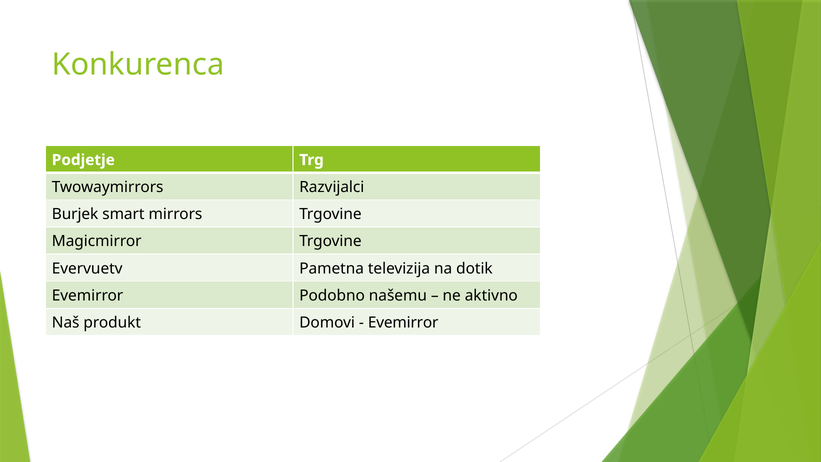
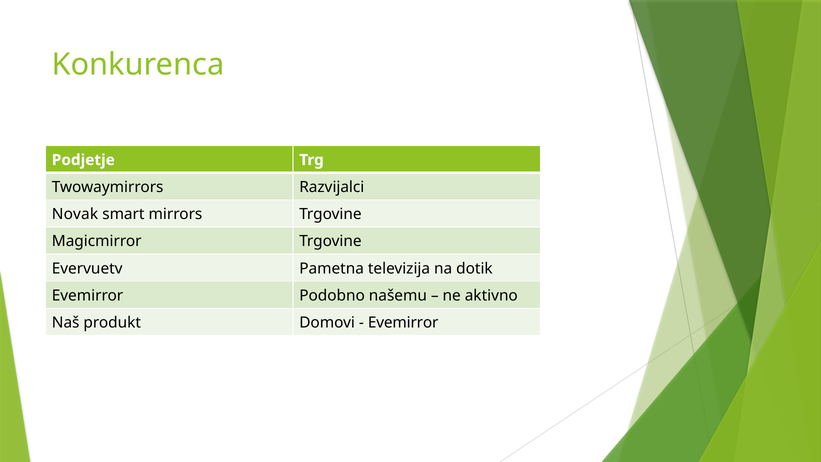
Burjek: Burjek -> Novak (75, 214)
